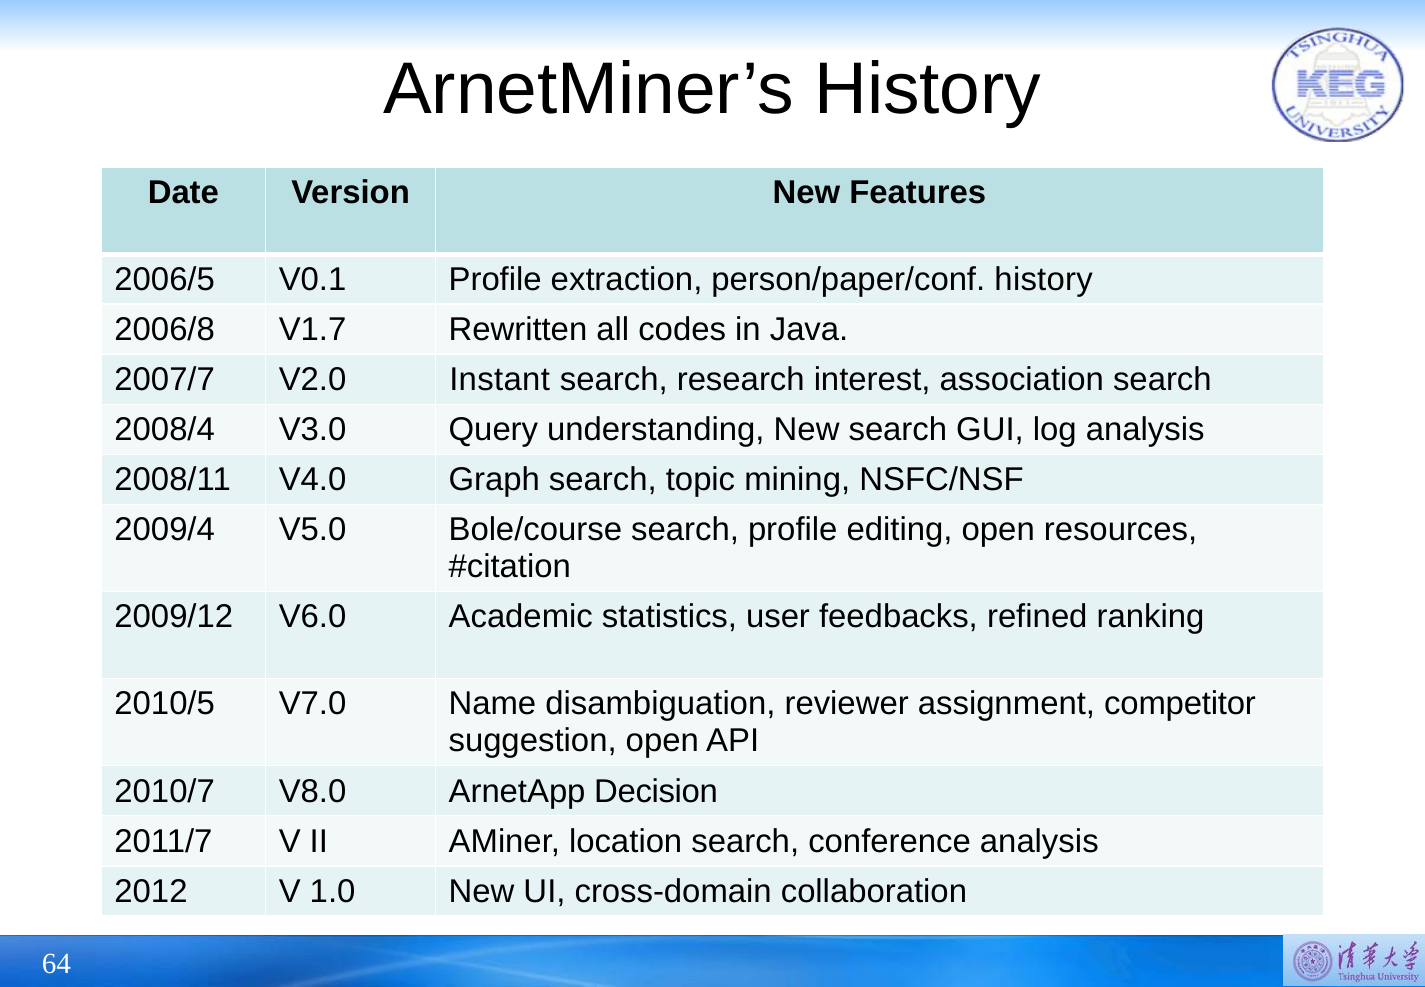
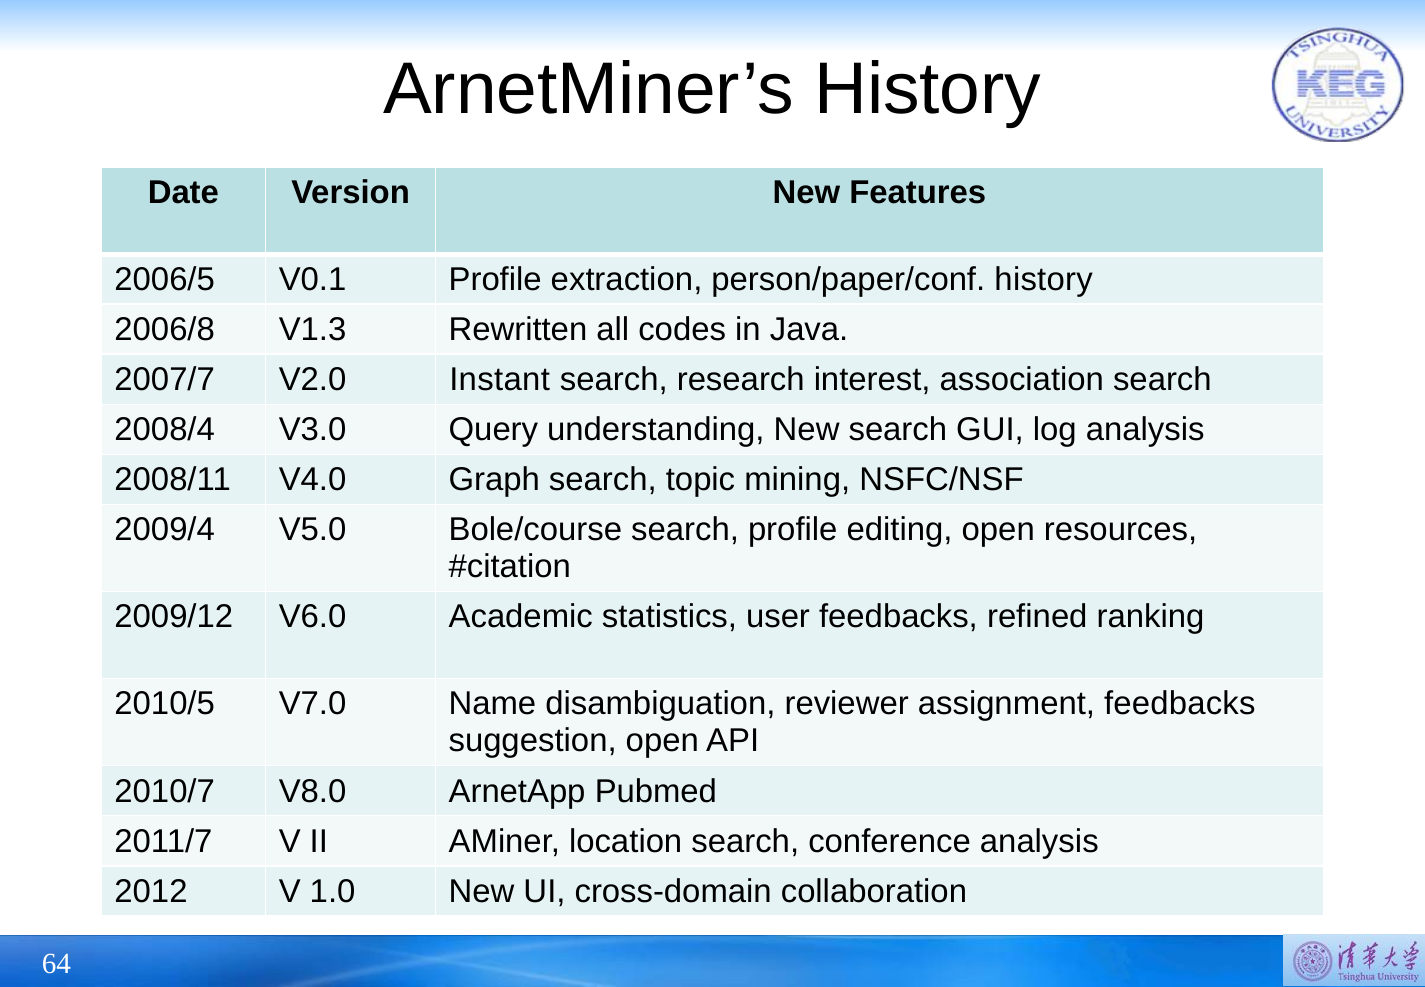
V1.7: V1.7 -> V1.3 (313, 330)
assignment competitor: competitor -> feedbacks (1180, 704)
Decision: Decision -> Pubmed (656, 791)
